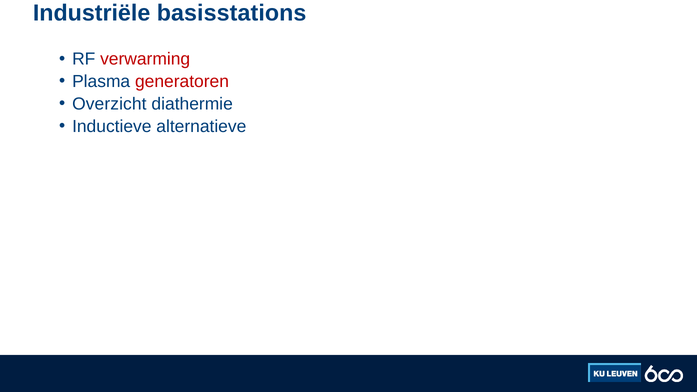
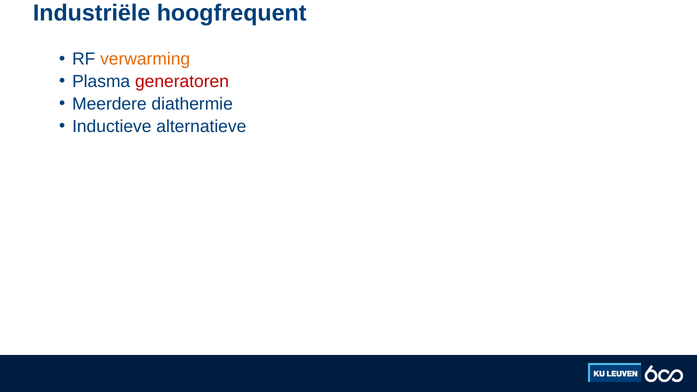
basisstations: basisstations -> hoogfrequent (232, 13)
verwarming colour: red -> orange (145, 59)
Overzicht: Overzicht -> Meerdere (109, 104)
